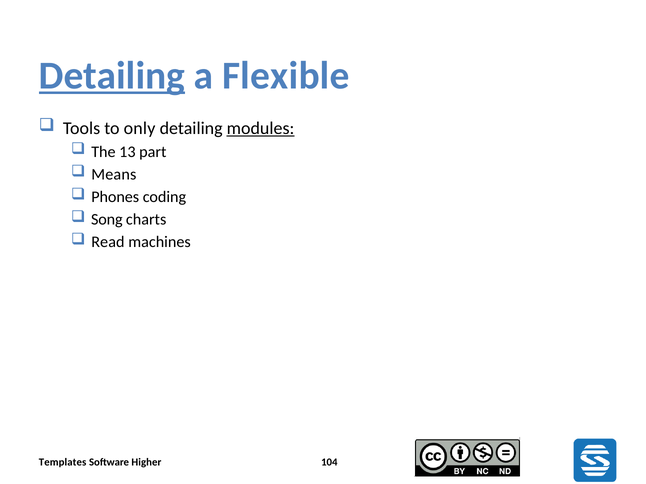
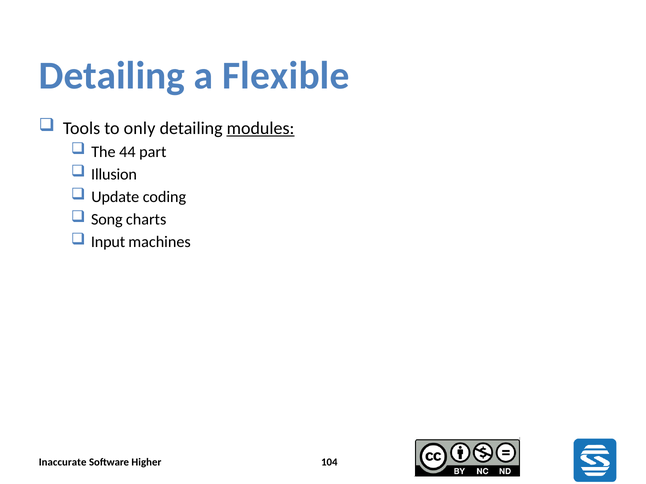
Detailing underline: present -> none (112, 76)
13: 13 -> 44 (127, 152)
Means: Means -> Illusion (114, 174)
Phones: Phones -> Update (115, 197)
Read: Read -> Input (108, 242)
Templates: Templates -> Inaccurate (63, 463)
